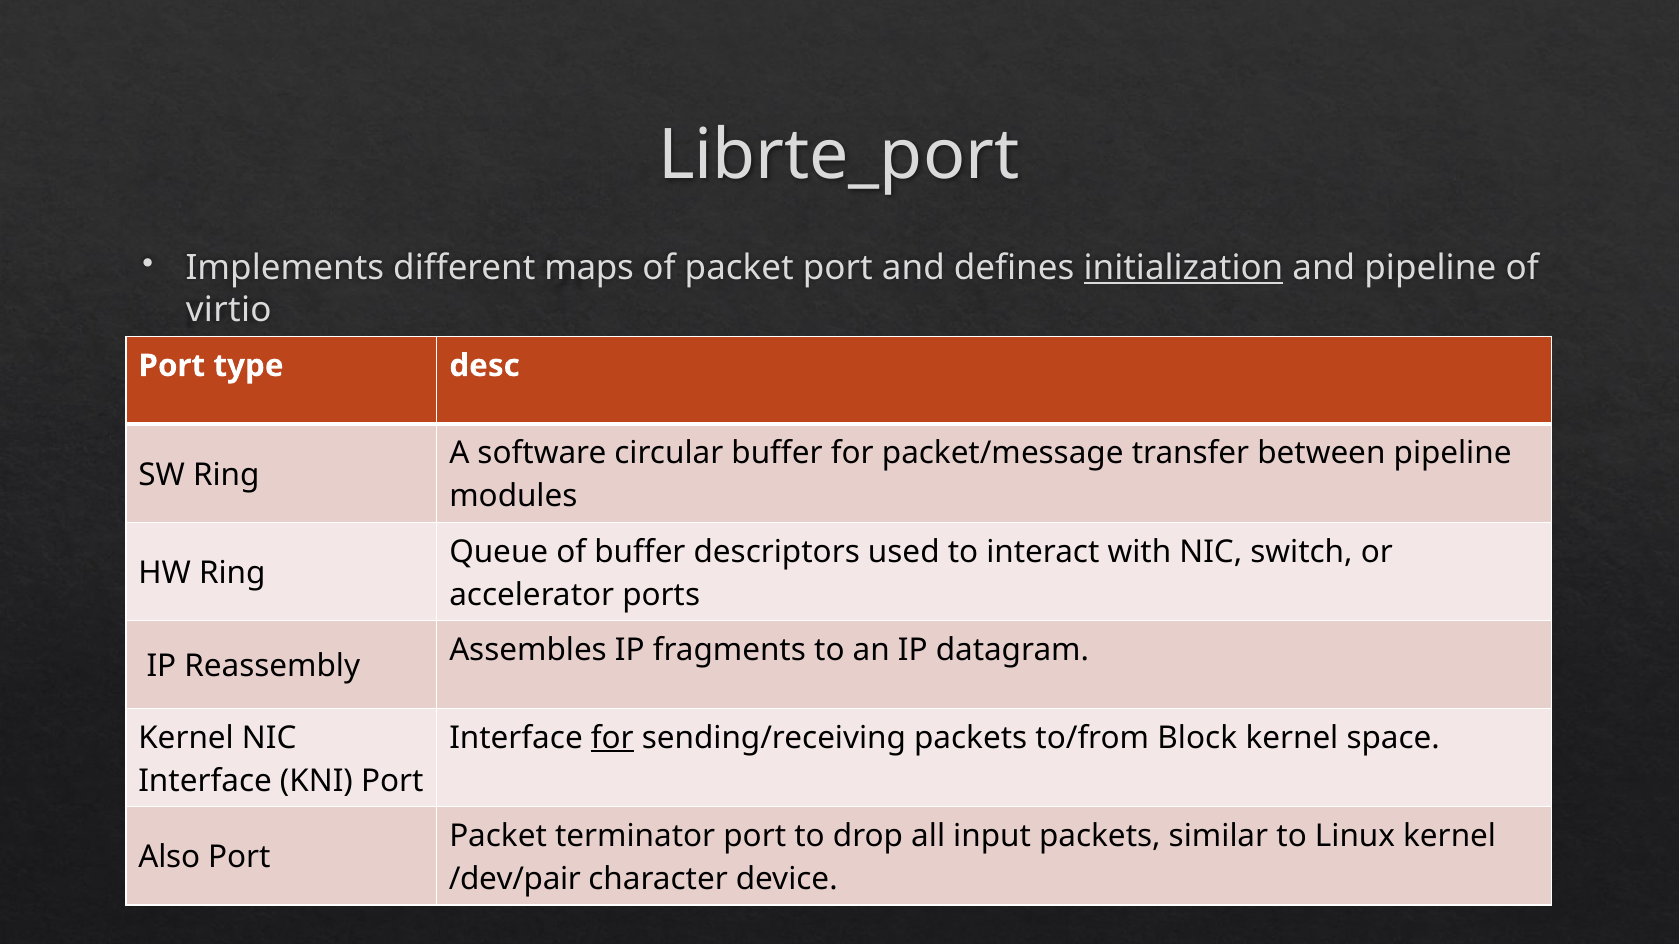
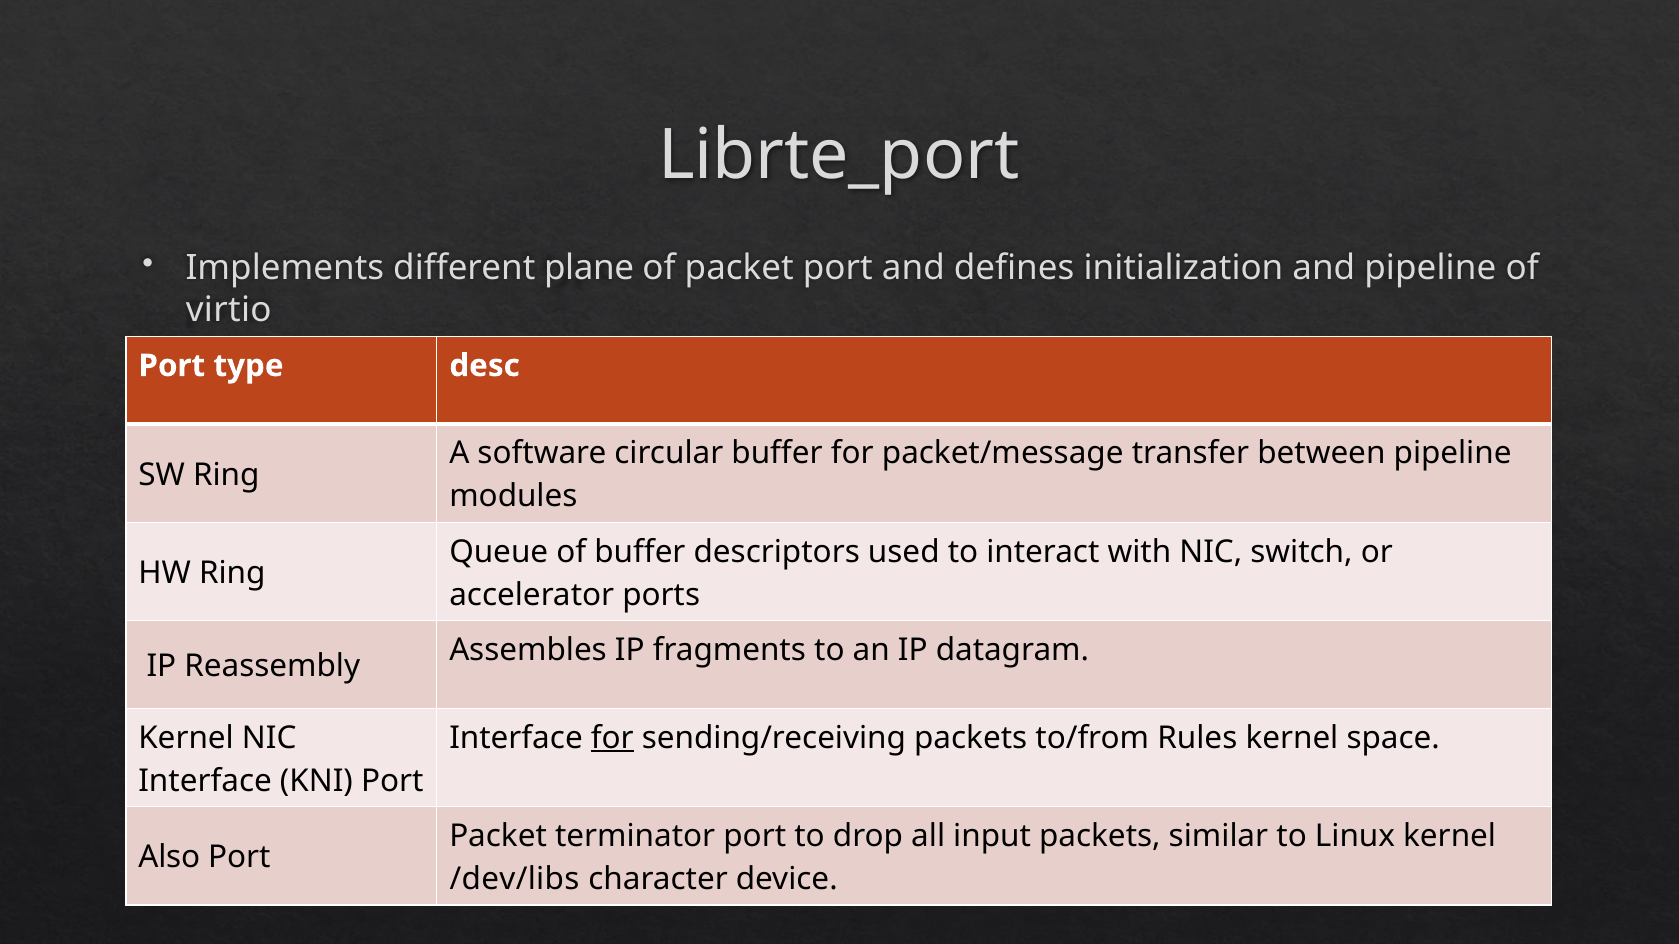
maps: maps -> plane (589, 268)
initialization underline: present -> none (1183, 268)
Block: Block -> Rules (1197, 738)
/dev/pair: /dev/pair -> /dev/libs (515, 879)
